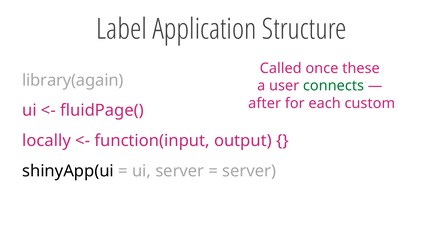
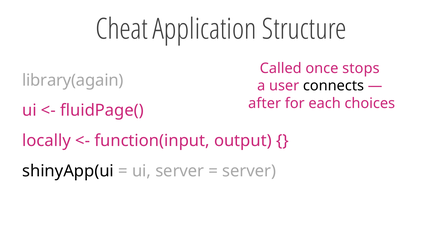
Label: Label -> Cheat (122, 29)
these: these -> stops (361, 68)
connects colour: green -> black (333, 86)
custom: custom -> choices (370, 103)
